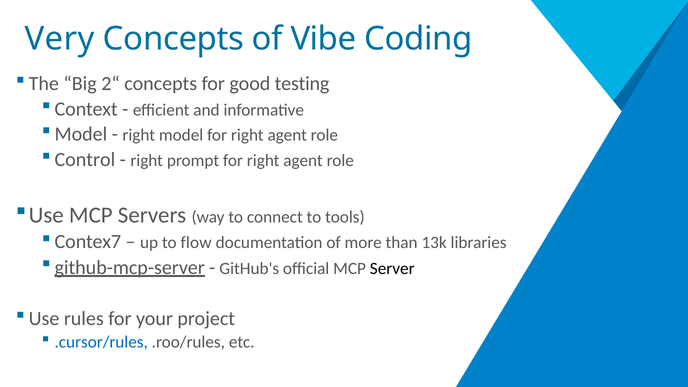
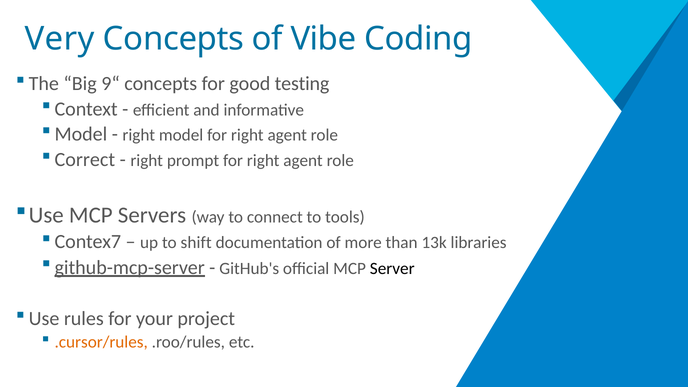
2“: 2“ -> 9“ (111, 84)
Control: Control -> Correct (85, 159)
flow: flow -> shift (196, 243)
.cursor/rules colour: blue -> orange (101, 342)
